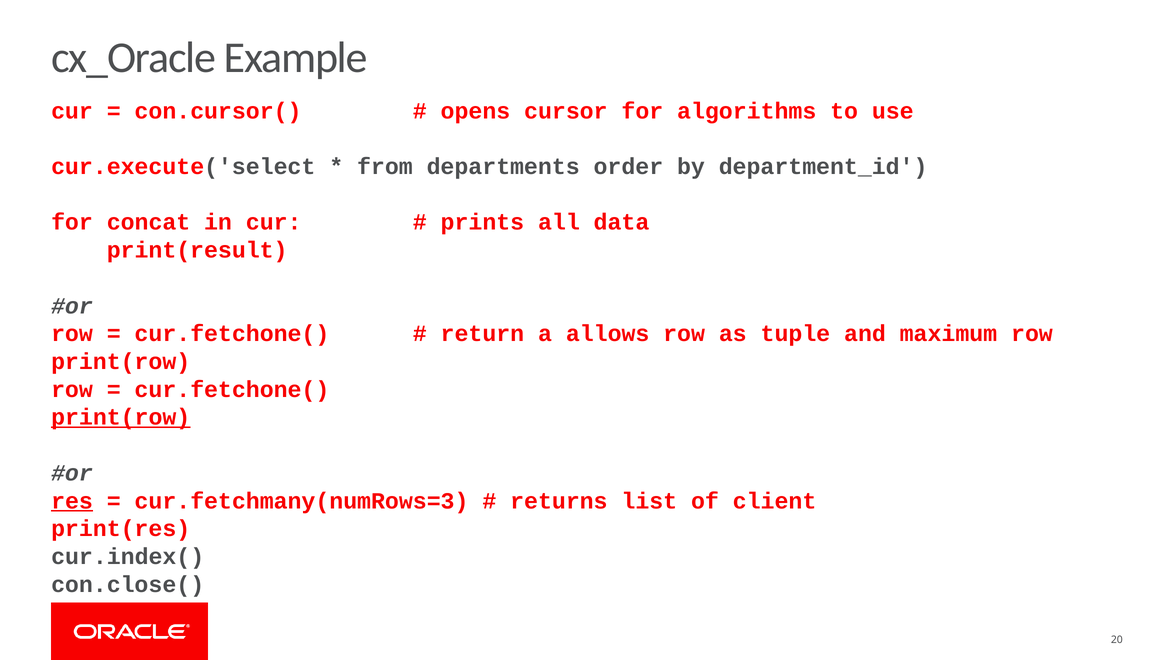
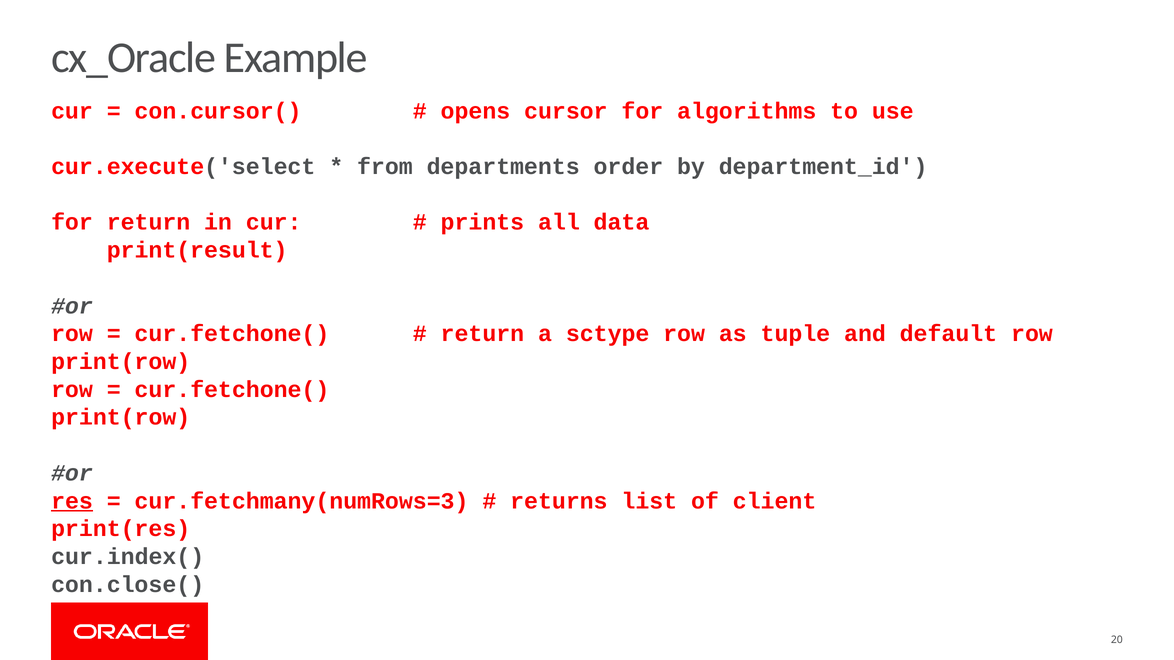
for concat: concat -> return (149, 223)
allows: allows -> sctype (608, 334)
maximum: maximum -> default (948, 334)
print(row underline: present -> none (121, 418)
